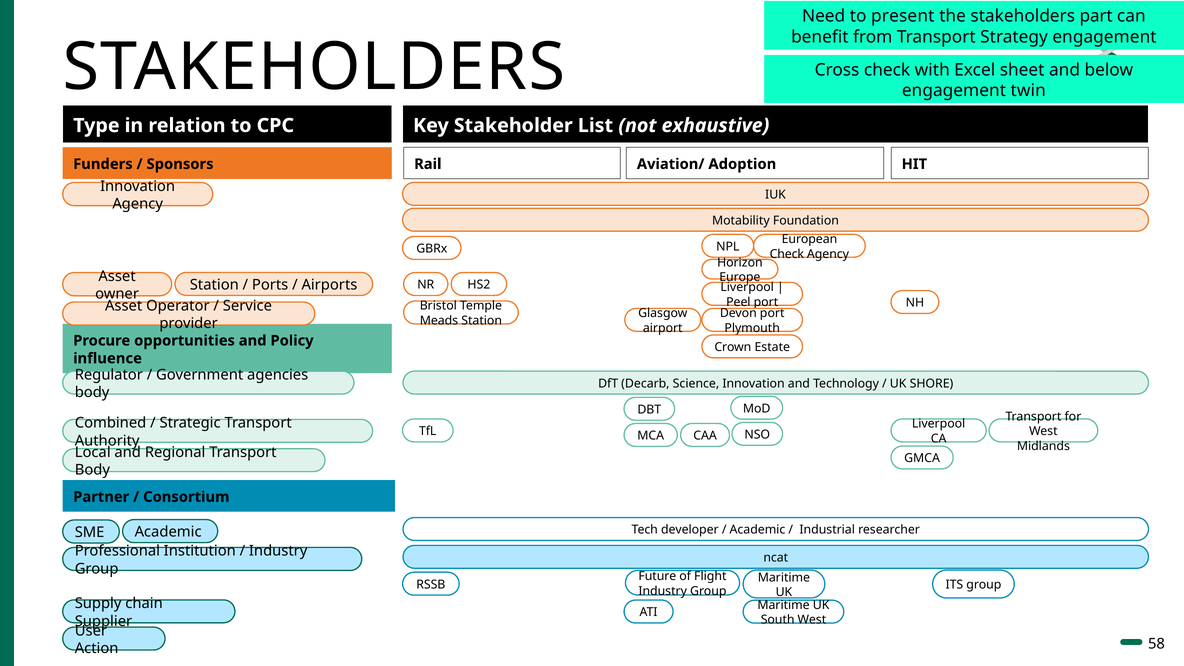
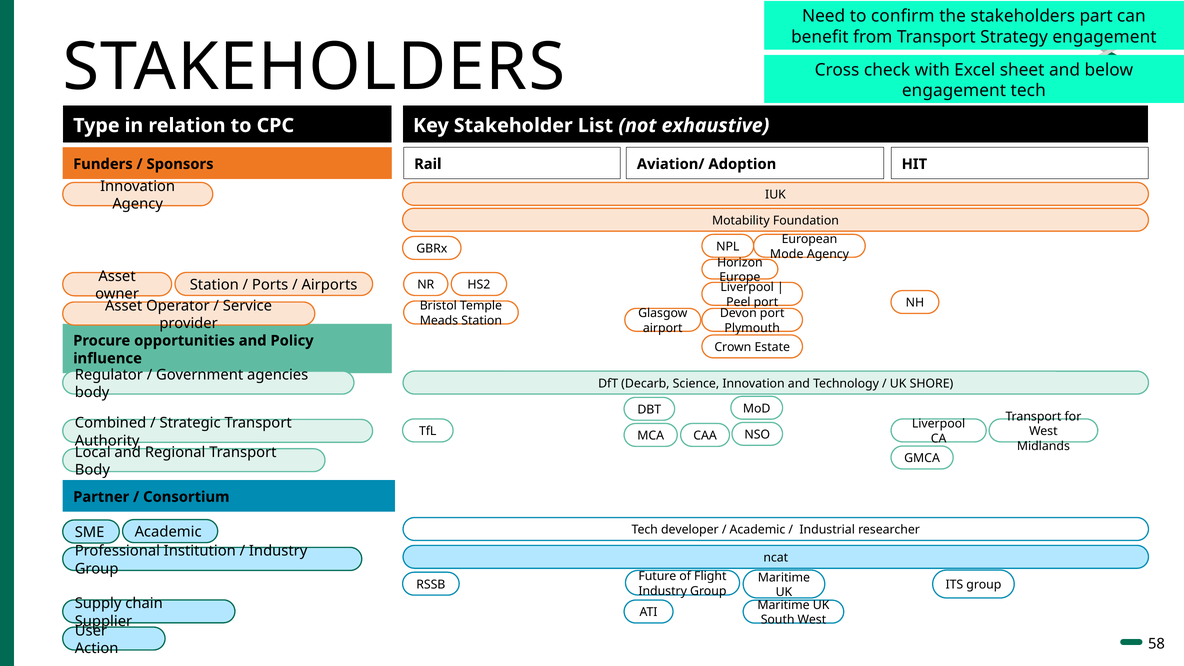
present: present -> confirm (903, 16)
engagement twin: twin -> tech (1028, 91)
Check: Check -> Mode (787, 254)
